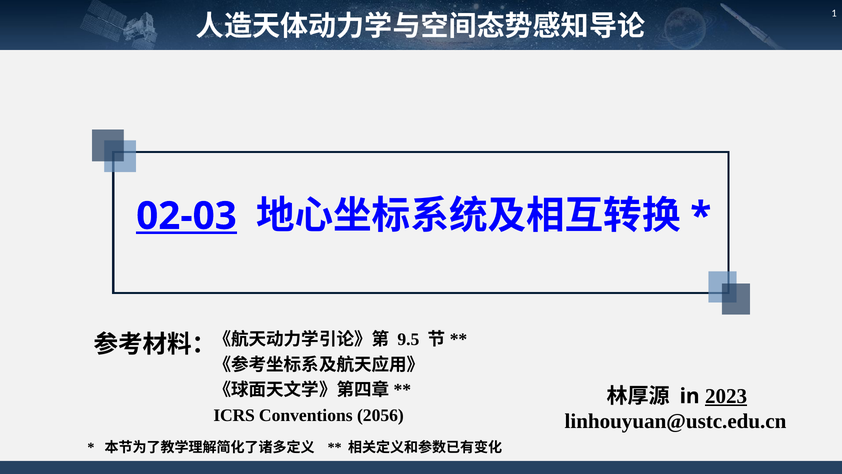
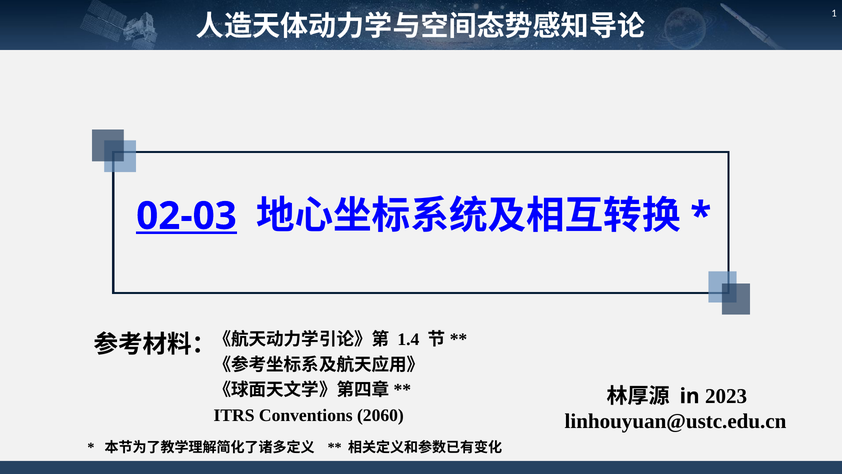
9.5: 9.5 -> 1.4 (408, 339)
2023 underline: present -> none (726, 396)
ICRS: ICRS -> ITRS (234, 415)
2056: 2056 -> 2060 (380, 415)
